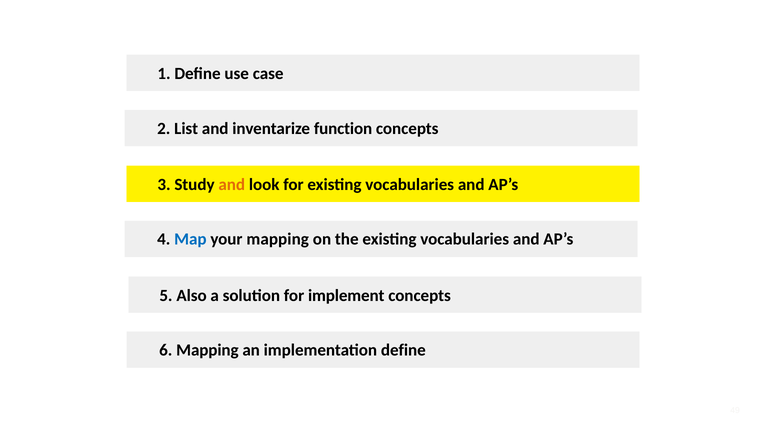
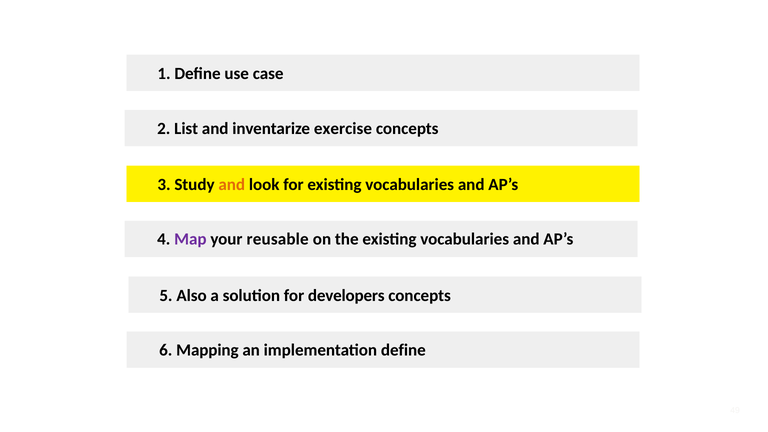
function: function -> exercise (343, 129)
Map colour: blue -> purple (190, 239)
your mapping: mapping -> reusable (278, 239)
implement: implement -> developers (346, 296)
